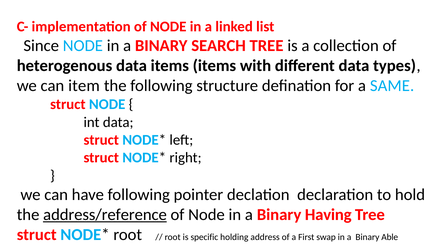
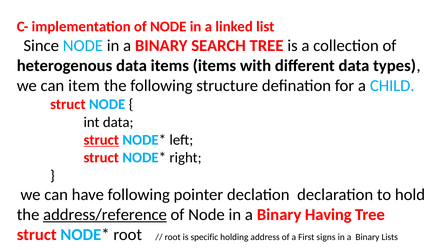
SAME: SAME -> CHILD (392, 86)
struct underline: none -> present (101, 140)
swap: swap -> signs (326, 237)
Able: Able -> Lists (390, 237)
